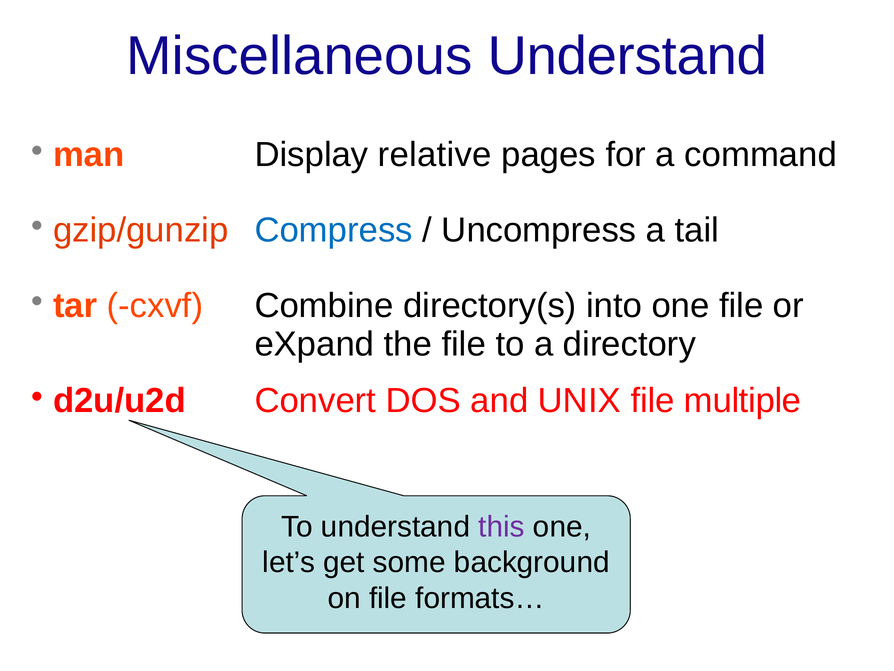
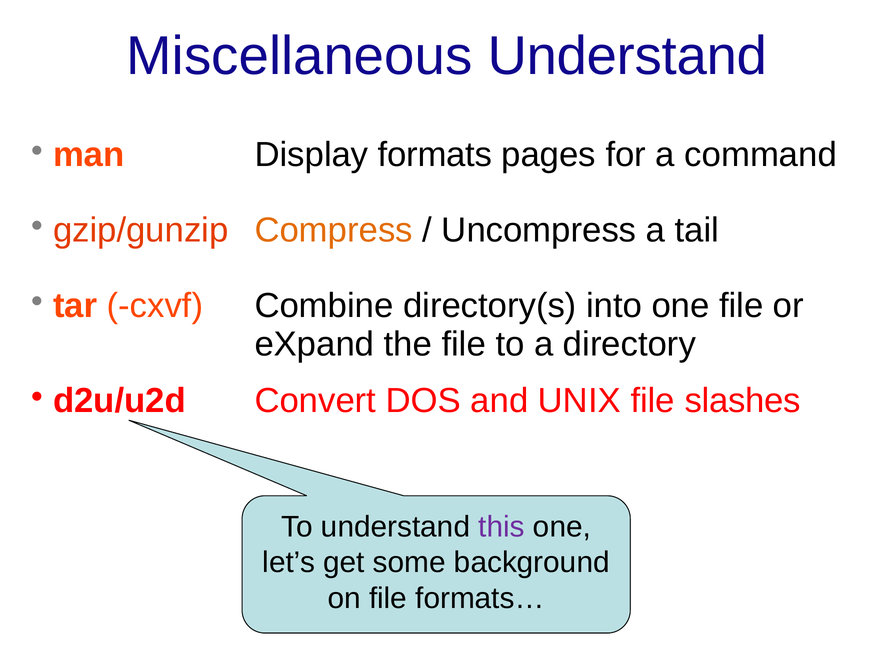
relative: relative -> formats (435, 155)
Compress colour: blue -> orange (334, 230)
multiple: multiple -> slashes (743, 401)
